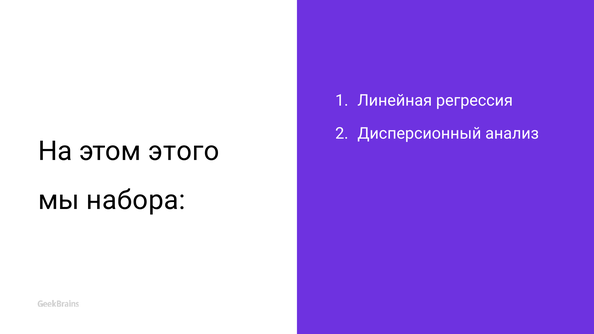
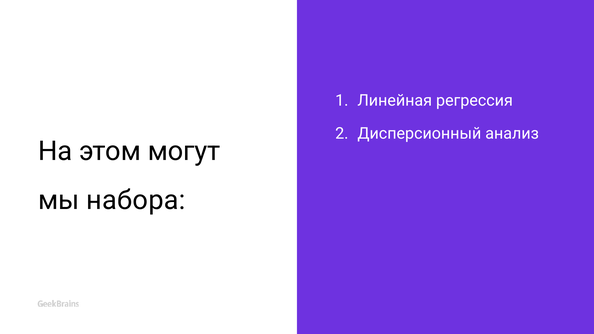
этого: этого -> могут (184, 151)
